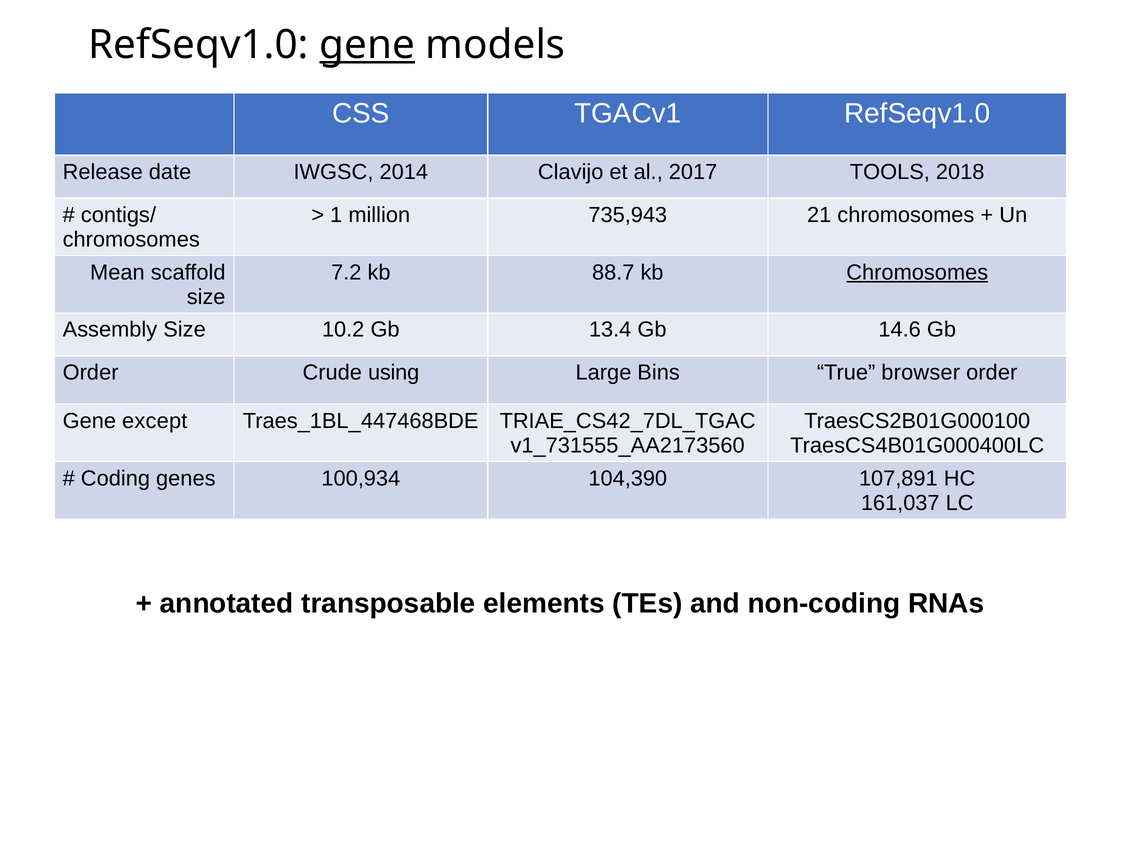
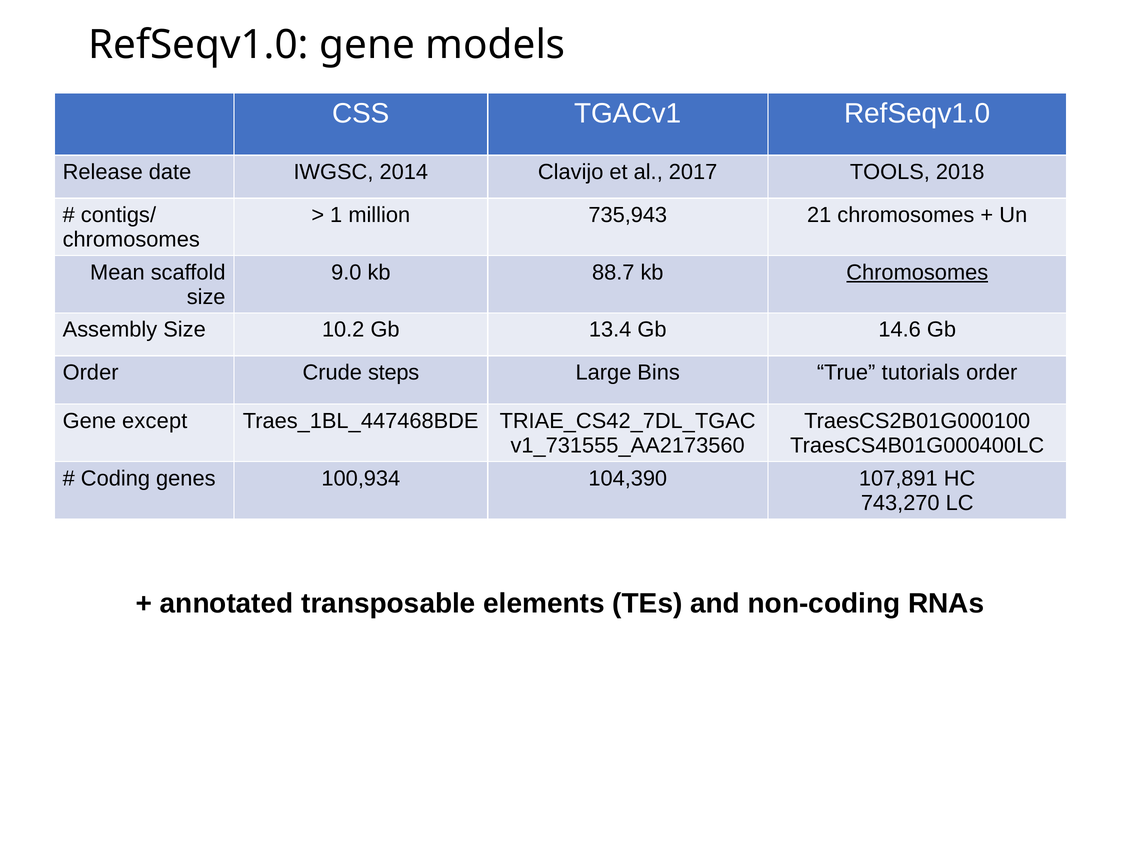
gene underline: present -> none (367, 45)
7.2: 7.2 -> 9.0 (346, 272)
using: using -> steps (394, 372)
browser: browser -> tutorials (921, 372)
161,037: 161,037 -> 743,270 (900, 503)
